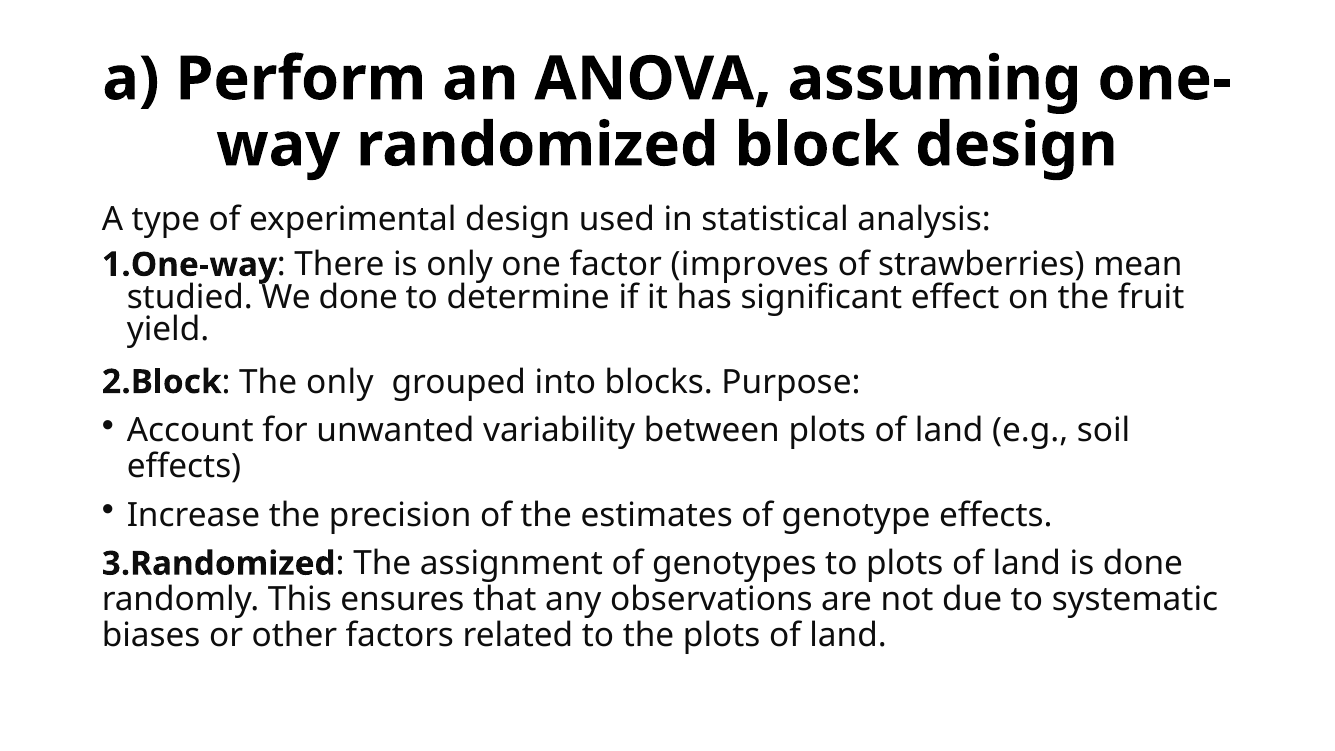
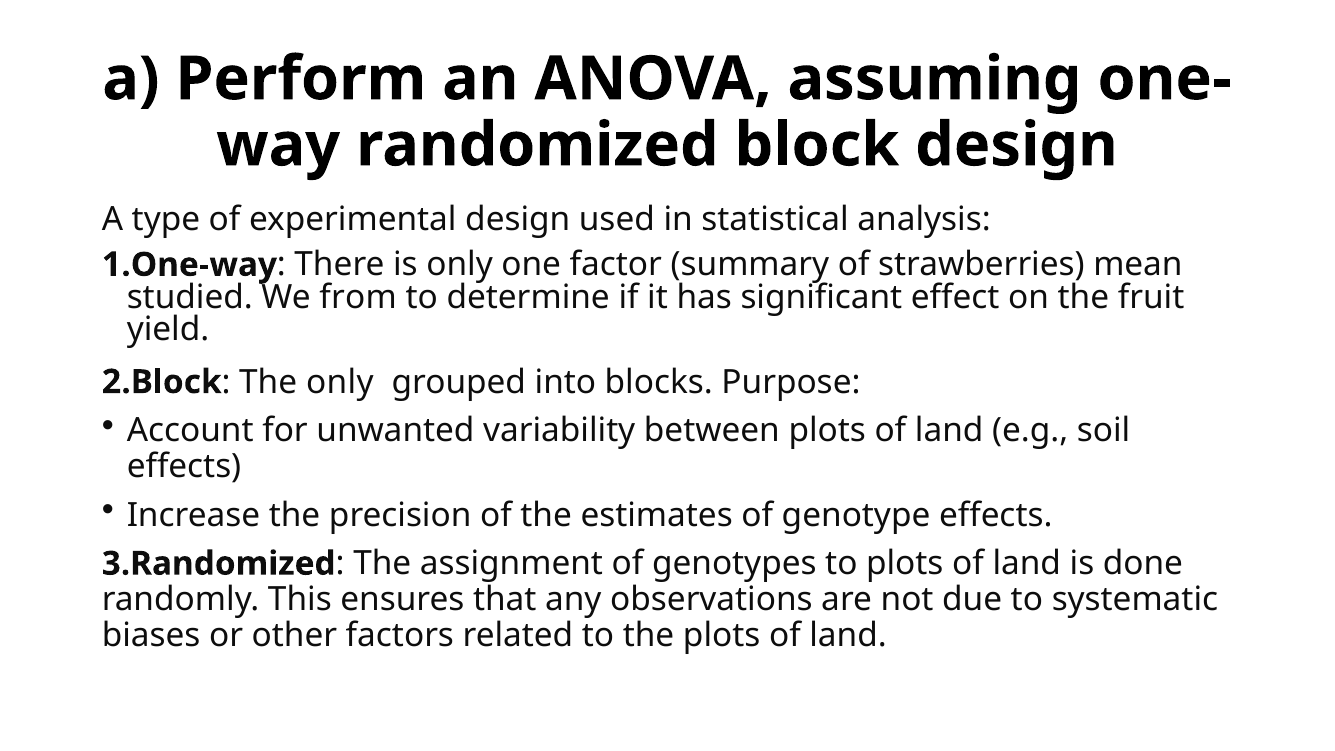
improves: improves -> summary (750, 265)
We done: done -> from (358, 297)
